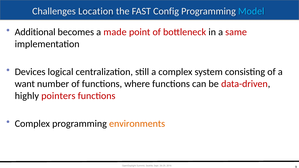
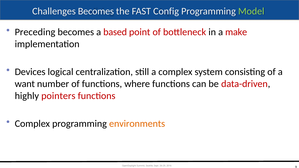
Challenges Location: Location -> Becomes (96, 11)
Model colour: light blue -> light green (251, 11)
Additional: Additional -> Preceding (35, 32)
made: made -> based (115, 32)
same: same -> make (236, 32)
